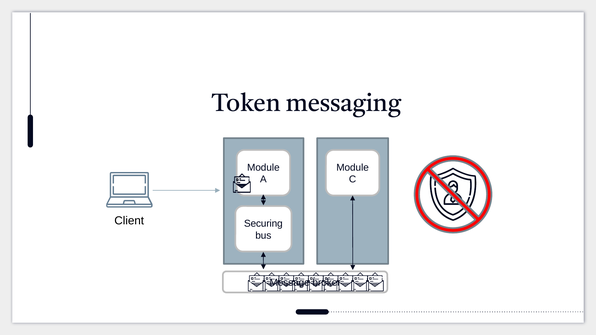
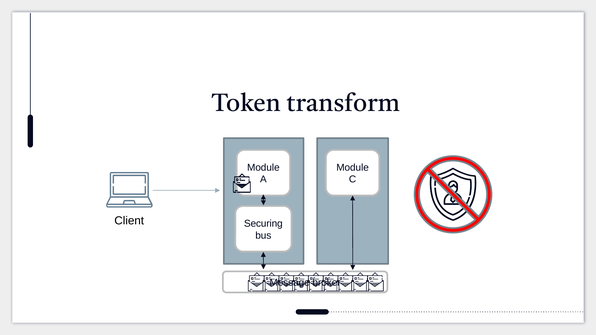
messaging: messaging -> transform (343, 103)
